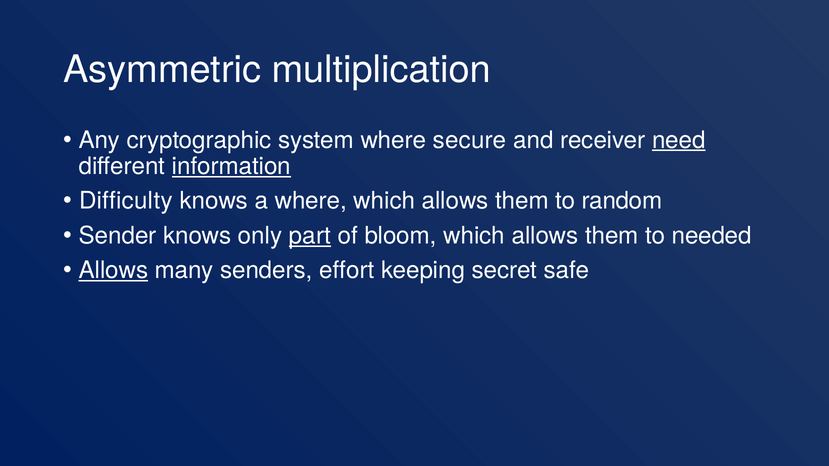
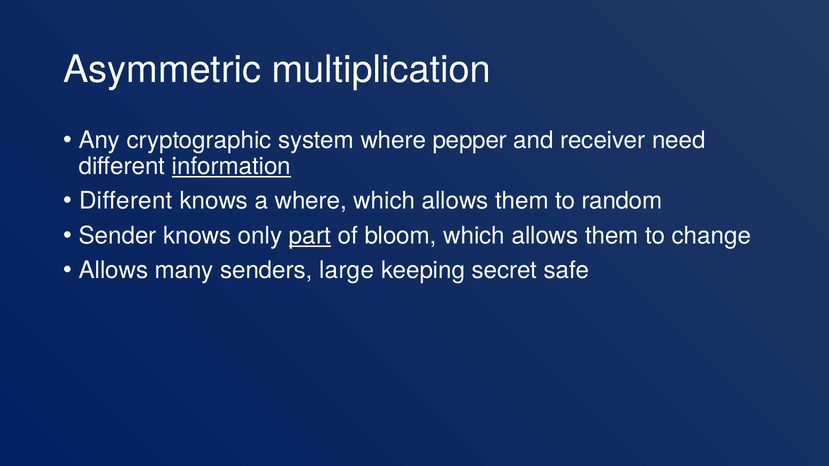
secure: secure -> pepper (470, 140)
need underline: present -> none (679, 140)
Difficulty: Difficulty -> Different (126, 201)
needed: needed -> change (712, 236)
Allows underline: present -> none (113, 271)
effort: effort -> large (347, 271)
